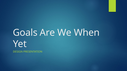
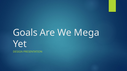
When: When -> Mega (87, 33)
